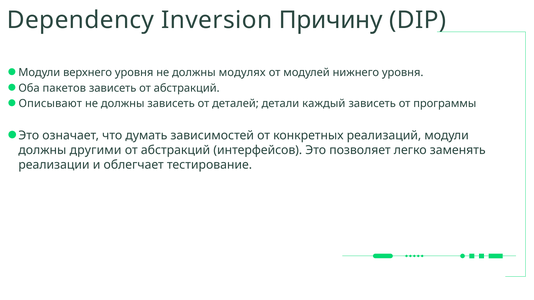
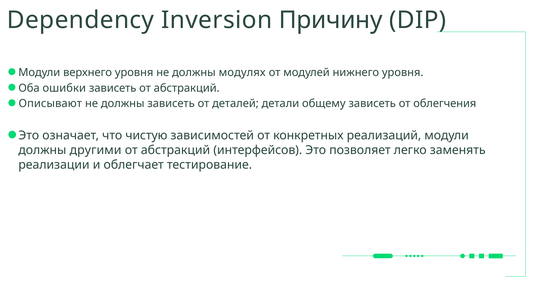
пакетов: пакетов -> ошибки (64, 88)
каждый: каждый -> общему (324, 104)
программы: программы -> облегчения (445, 104)
думать: думать -> чистую (146, 136)
